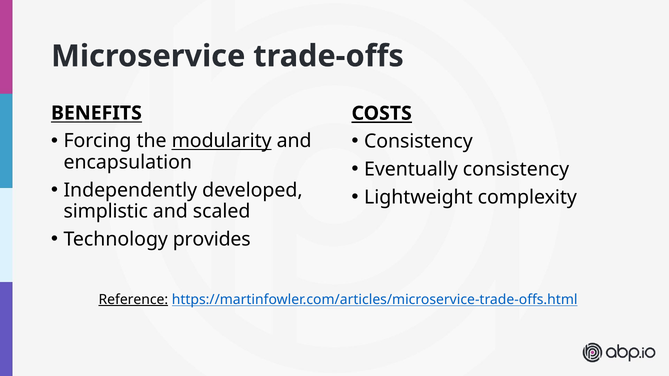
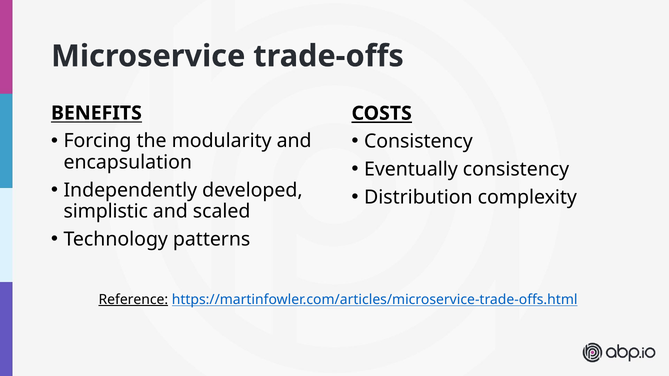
modularity underline: present -> none (222, 141)
Lightweight: Lightweight -> Distribution (418, 197)
provides: provides -> patterns (212, 239)
